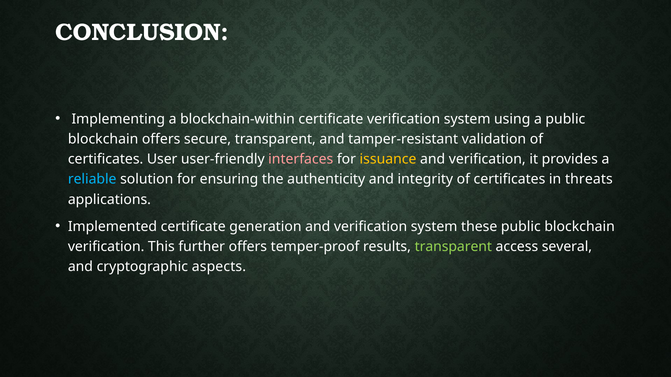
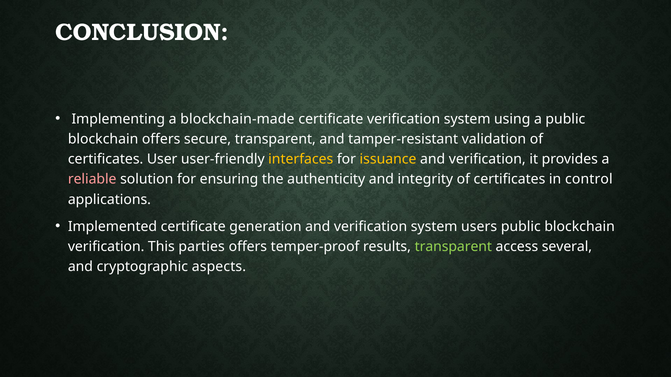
blockchain-within: blockchain-within -> blockchain-made (237, 119)
interfaces colour: pink -> yellow (301, 159)
reliable colour: light blue -> pink (92, 180)
threats: threats -> control (589, 180)
these: these -> users (479, 227)
further: further -> parties (202, 247)
